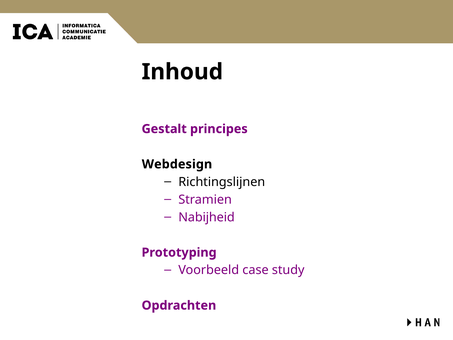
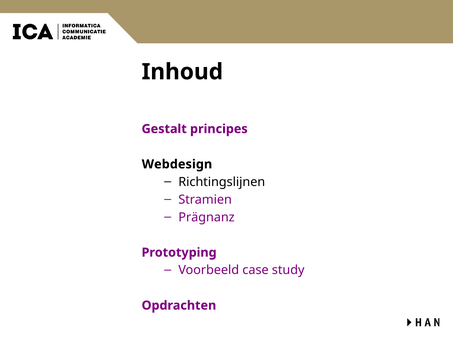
Nabijheid: Nabijheid -> Prägnanz (207, 217)
